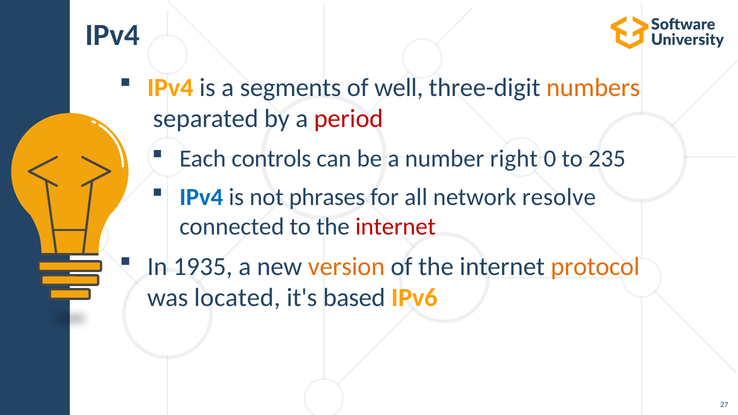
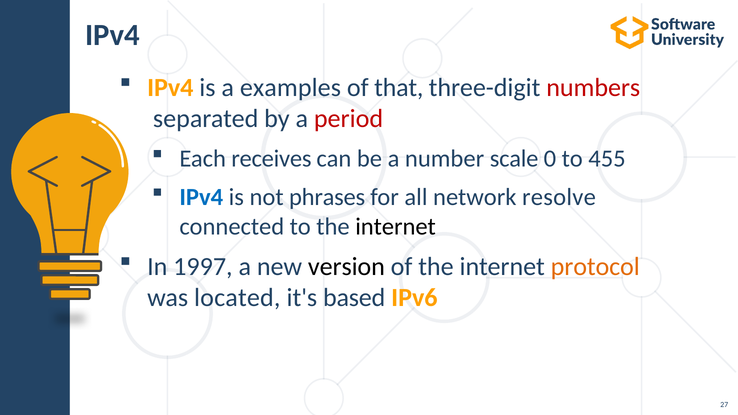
segments: segments -> examples (290, 88)
well: well -> that (399, 88)
numbers colour: orange -> red (593, 88)
controls: controls -> receives (271, 158)
right: right -> scale (514, 158)
235: 235 -> 455 (607, 158)
internet colour: red -> black (396, 227)
1935: 1935 -> 1997 (203, 267)
version colour: orange -> black (346, 267)
